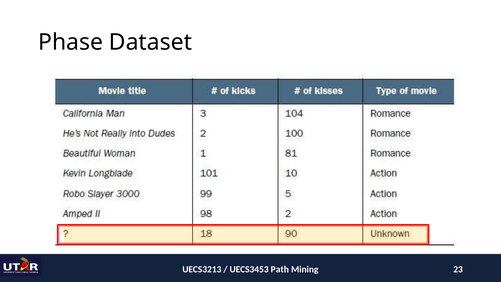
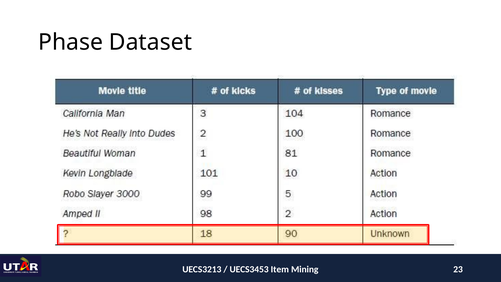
Path: Path -> Item (280, 269)
